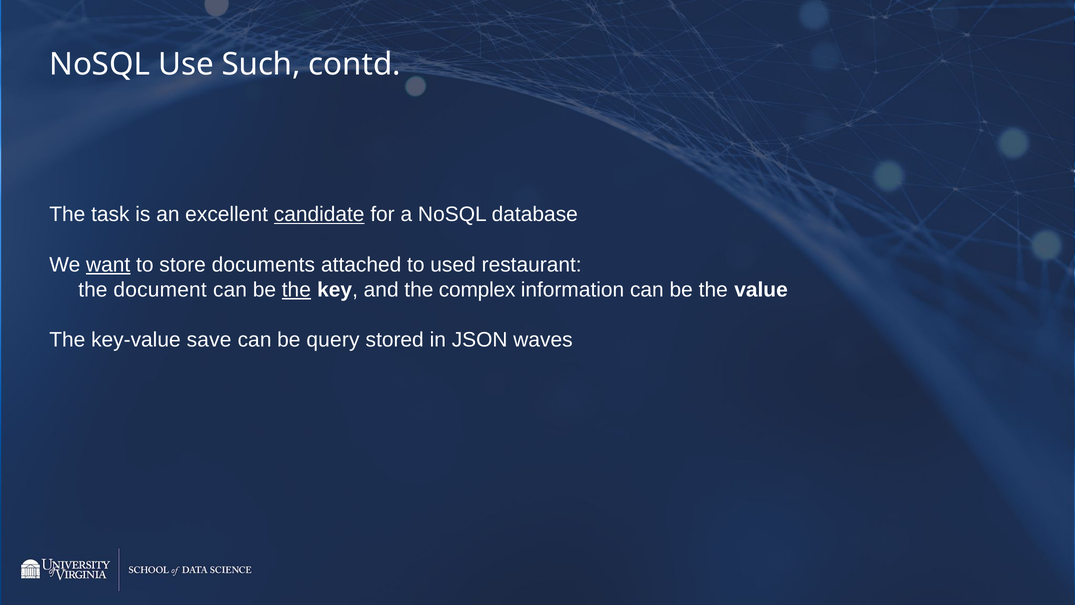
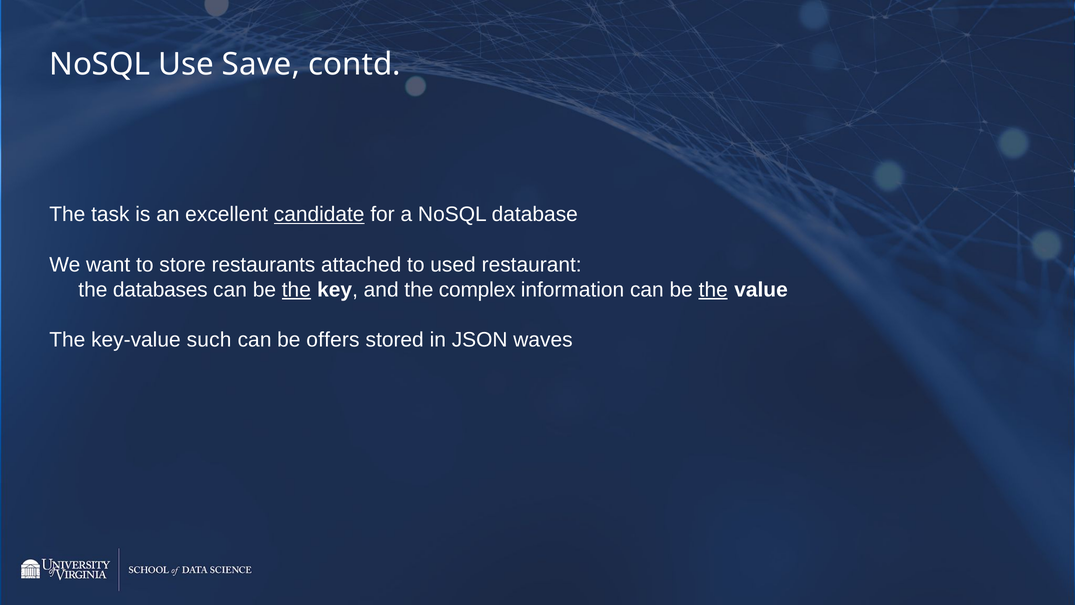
Such: Such -> Save (261, 64)
want underline: present -> none (108, 265)
documents: documents -> restaurants (263, 265)
document: document -> databases (160, 290)
the underline: none -> present (713, 290)
save: save -> such (209, 340)
query: query -> offers (333, 340)
